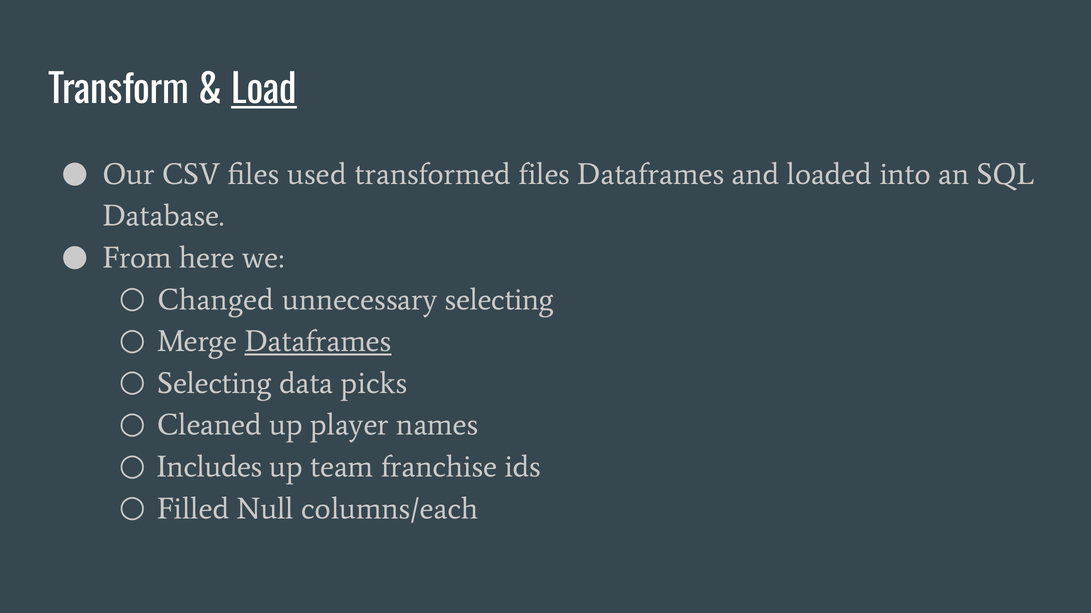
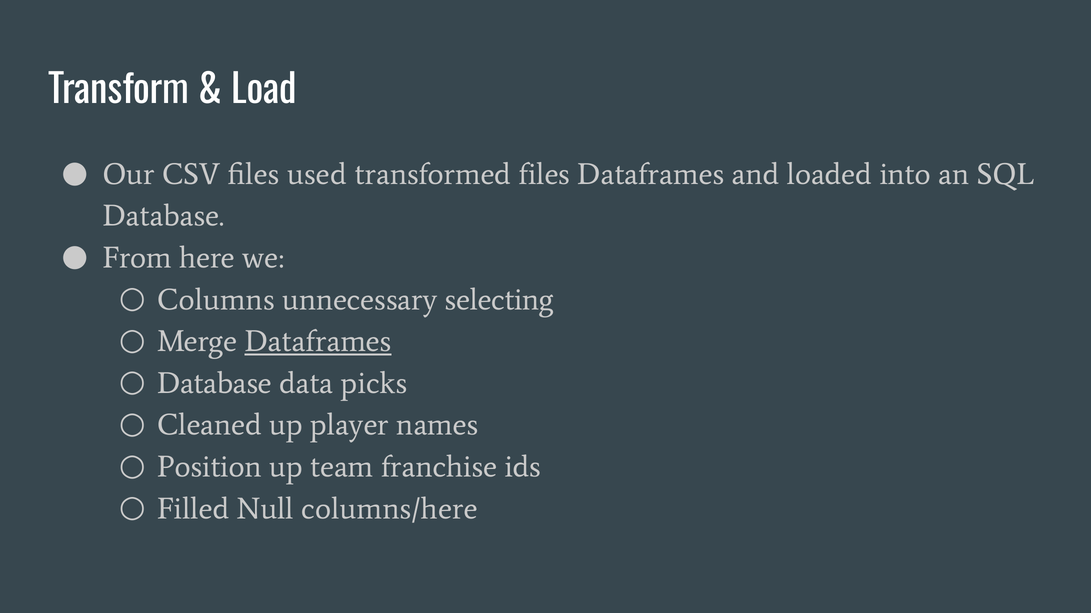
Load underline: present -> none (264, 90)
Changed: Changed -> Columns (216, 300)
Selecting: Selecting -> Database (214, 384)
Includes: Includes -> Position (210, 467)
columns/each: columns/each -> columns/here (390, 509)
